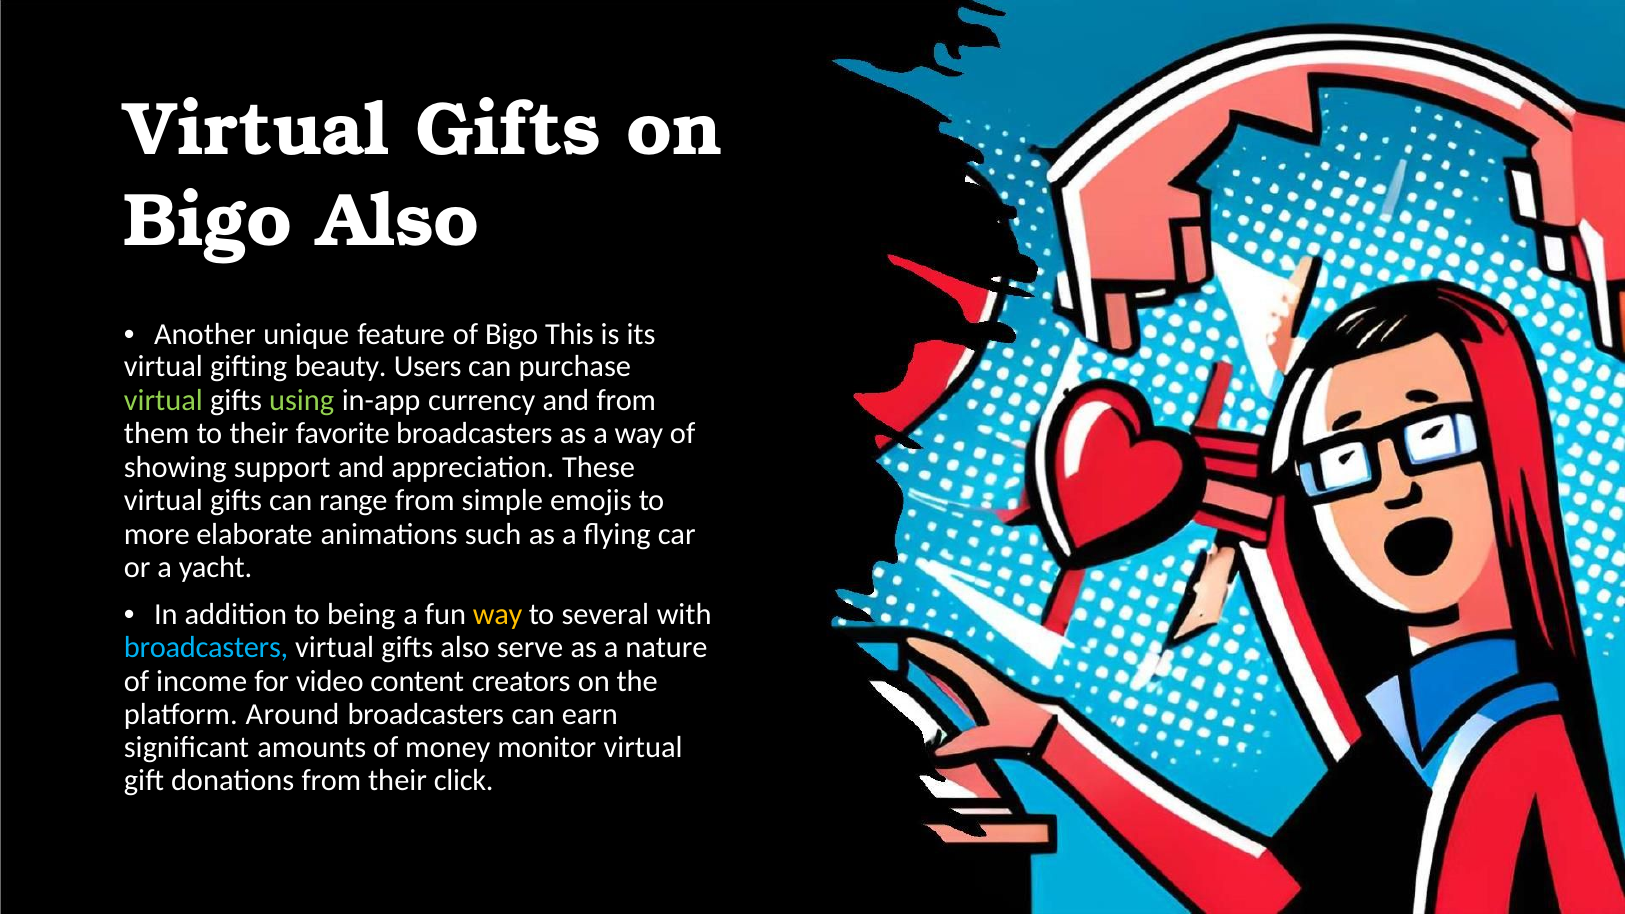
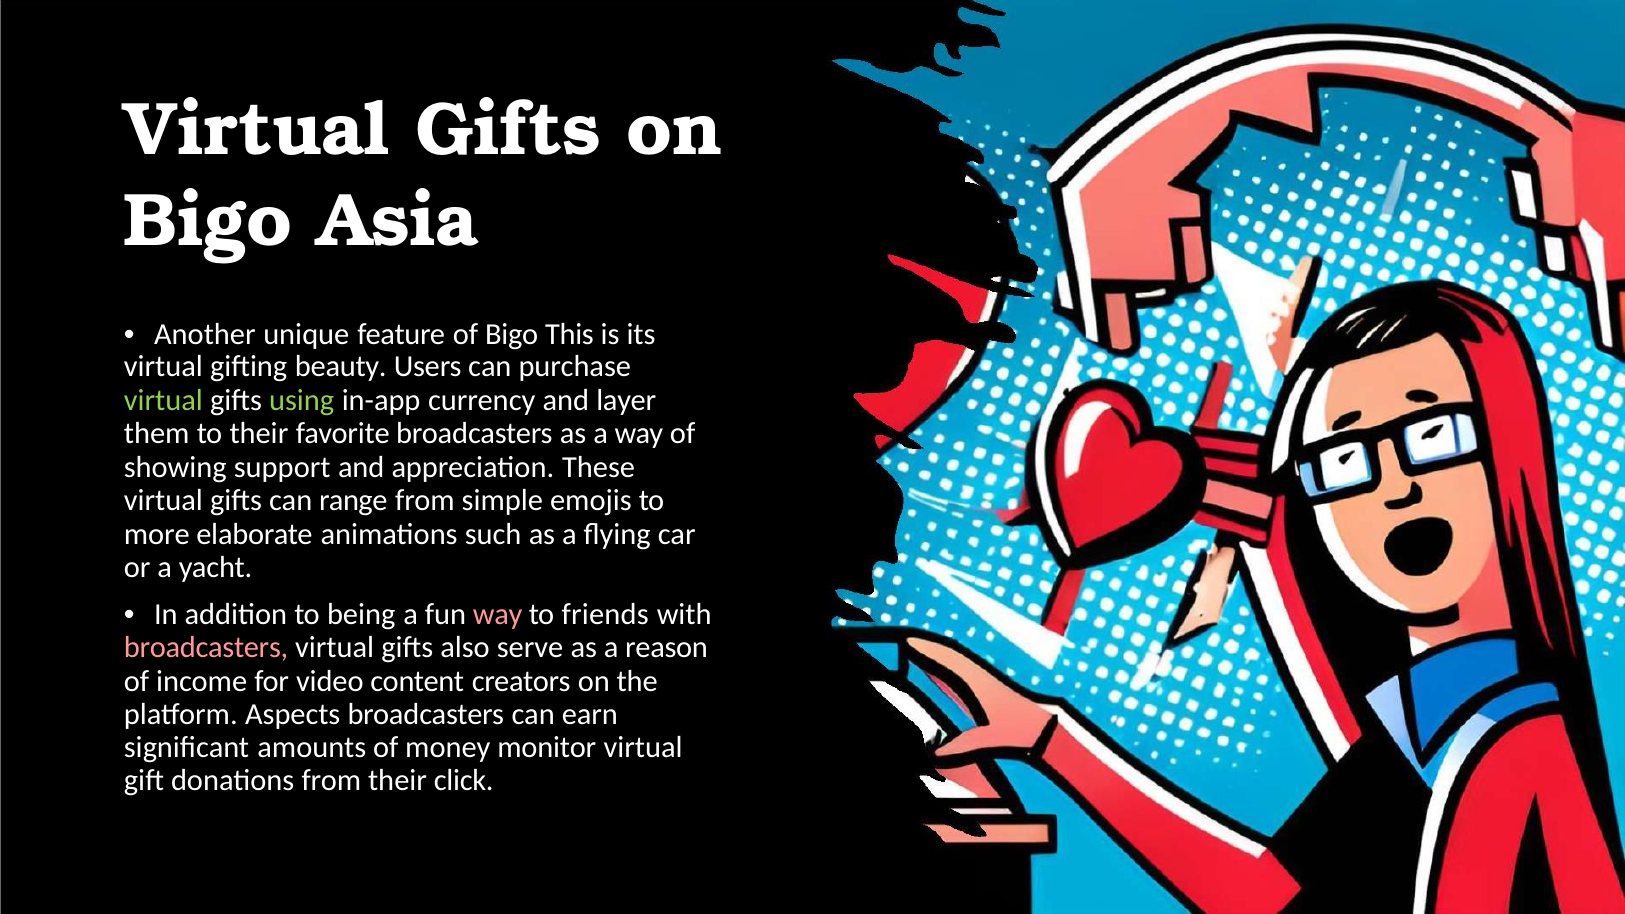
Bigo Also: Also -> Asia (398, 221)
and from: from -> layer (626, 401)
way colour: yellow -> pink (498, 614)
several: several -> friends (605, 614)
broadcasters colour: light blue -> pink (206, 647)
nature: nature -> reason (667, 647)
Around: Around -> Aspects (293, 714)
